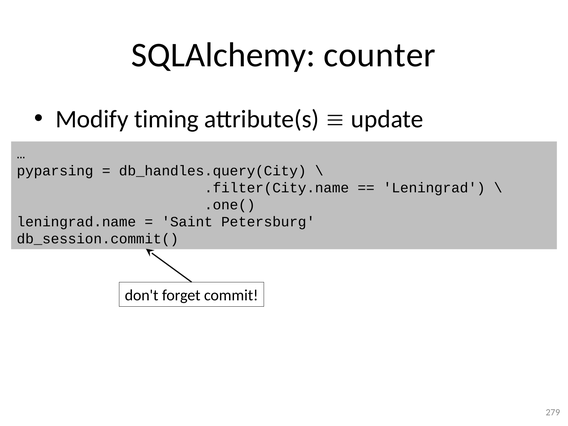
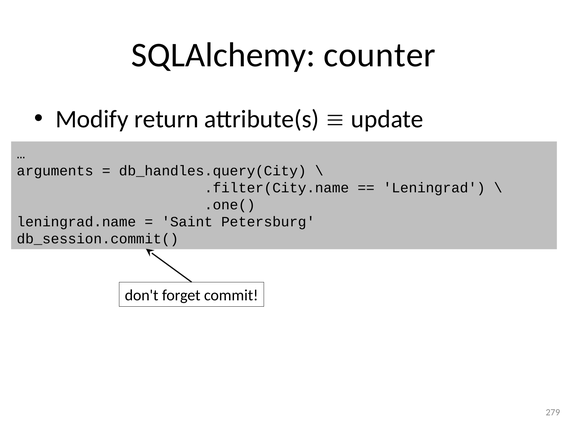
timing: timing -> return (166, 119)
pyparsing: pyparsing -> arguments (55, 171)
